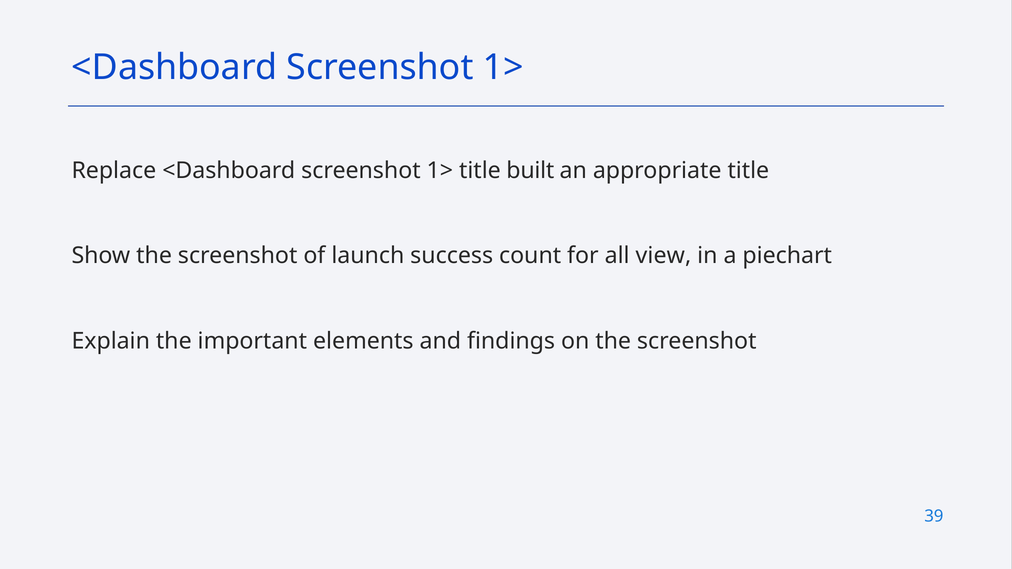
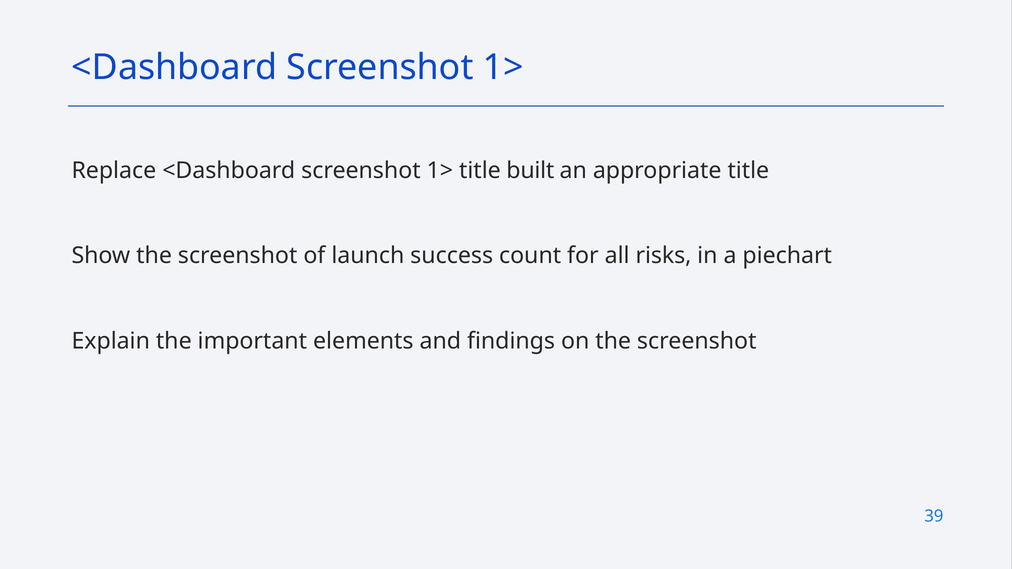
view: view -> risks (663, 256)
